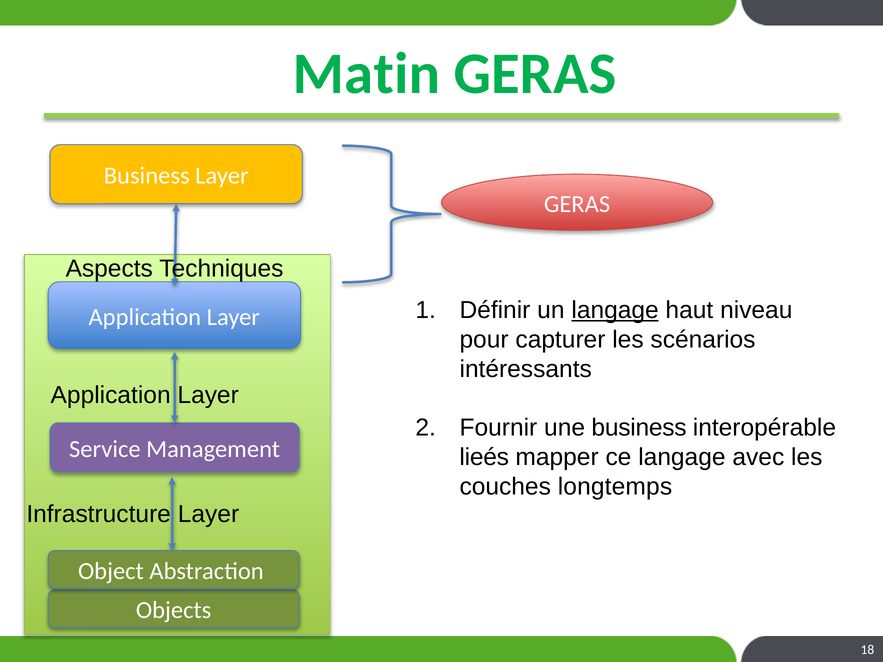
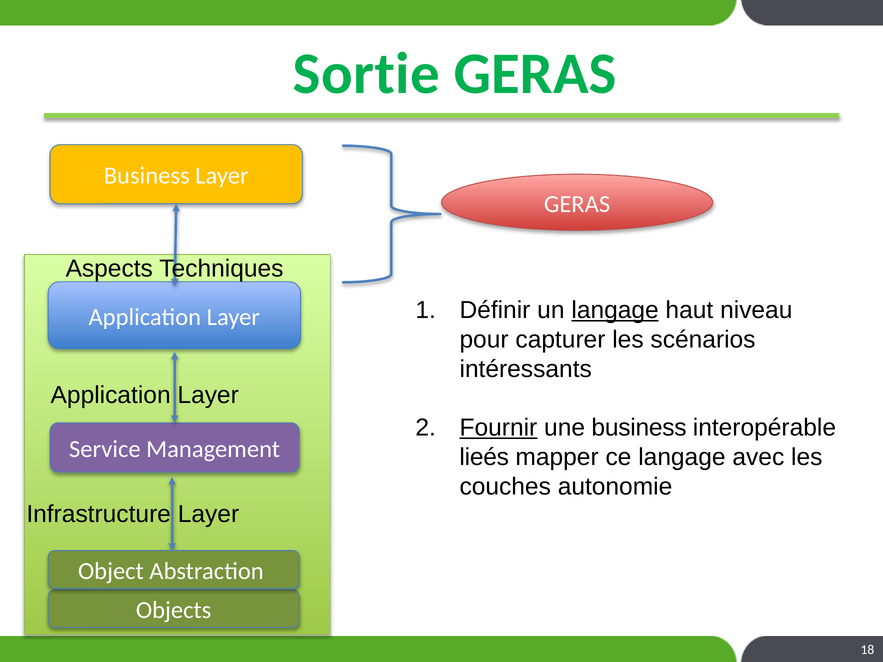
Matin: Matin -> Sortie (366, 74)
Fournir underline: none -> present (498, 428)
longtemps: longtemps -> autonomie (615, 487)
